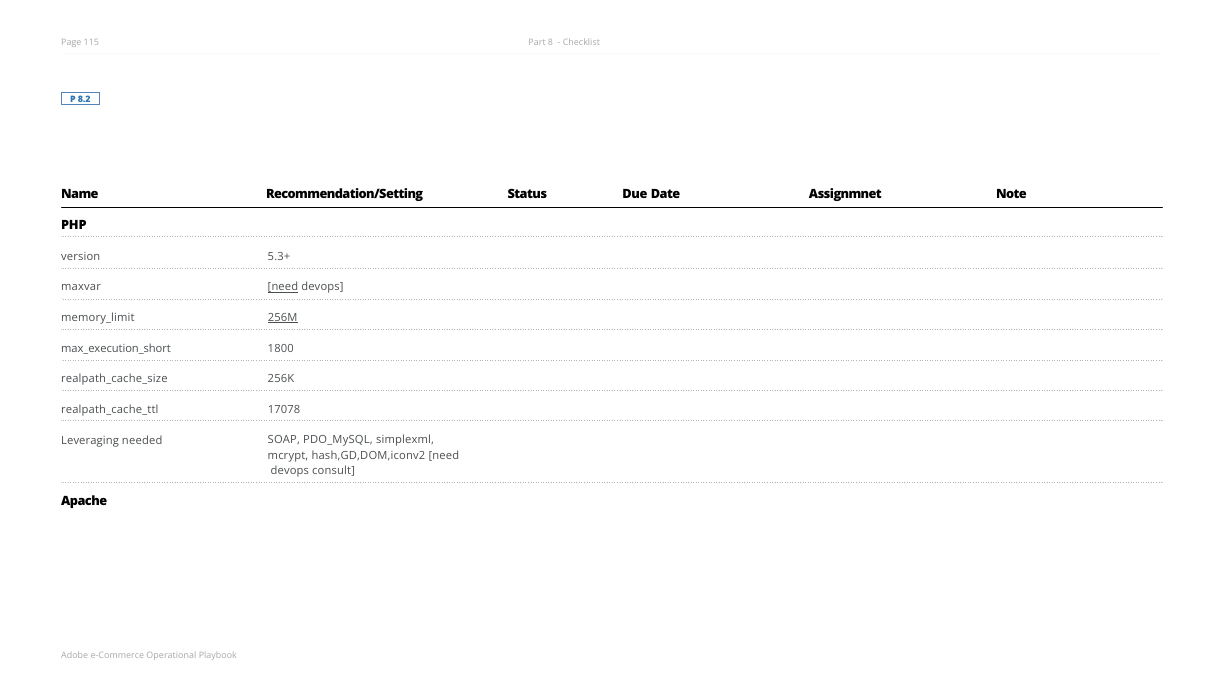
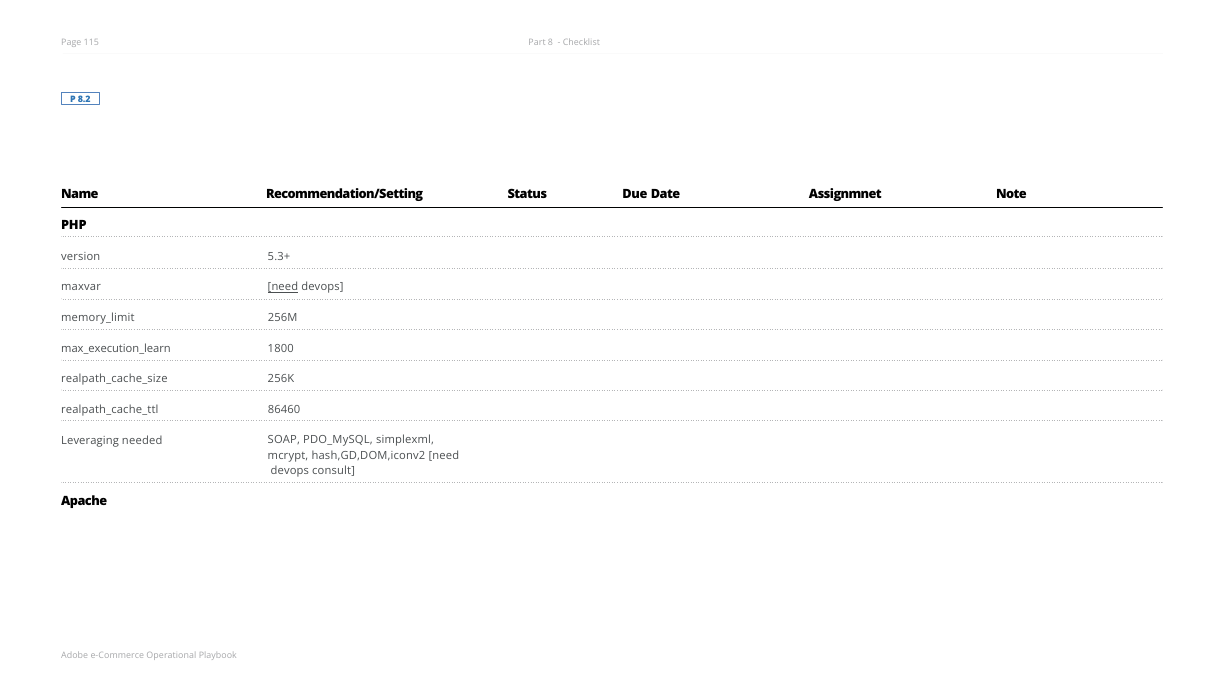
256M underline: present -> none (283, 318)
max_execution_short: max_execution_short -> max_execution_learn (116, 348)
17078: 17078 -> 86460 (284, 409)
